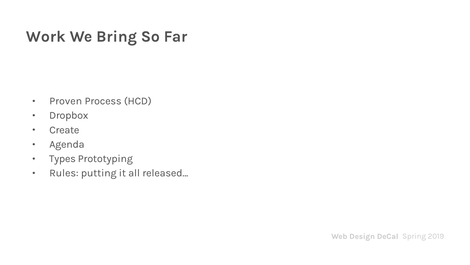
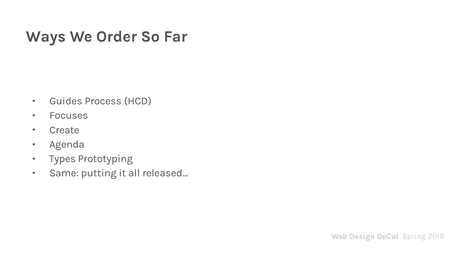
Work: Work -> Ways (46, 36)
Bring: Bring -> Order (117, 36)
Proven: Proven -> Guides (66, 101)
Dropbox: Dropbox -> Focuses (69, 115)
Rules: Rules -> Same (64, 173)
